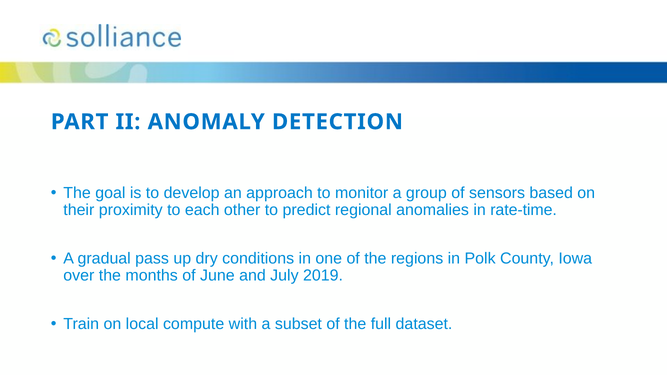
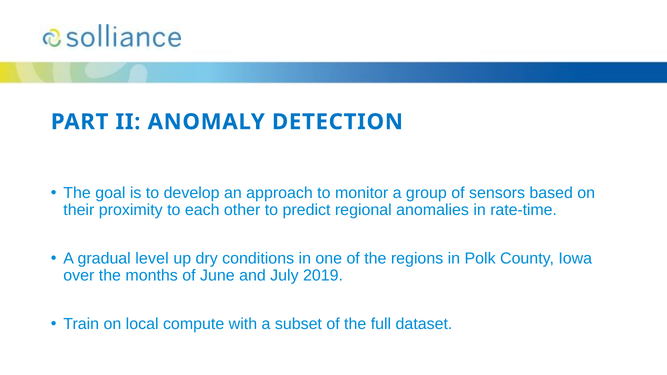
pass: pass -> level (152, 259)
